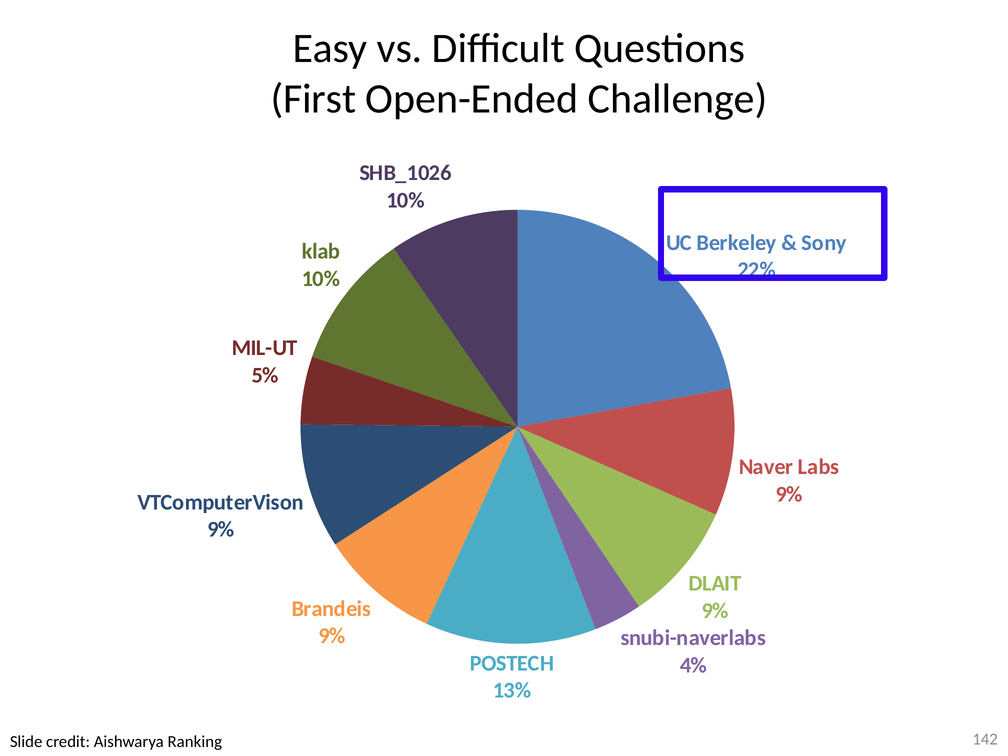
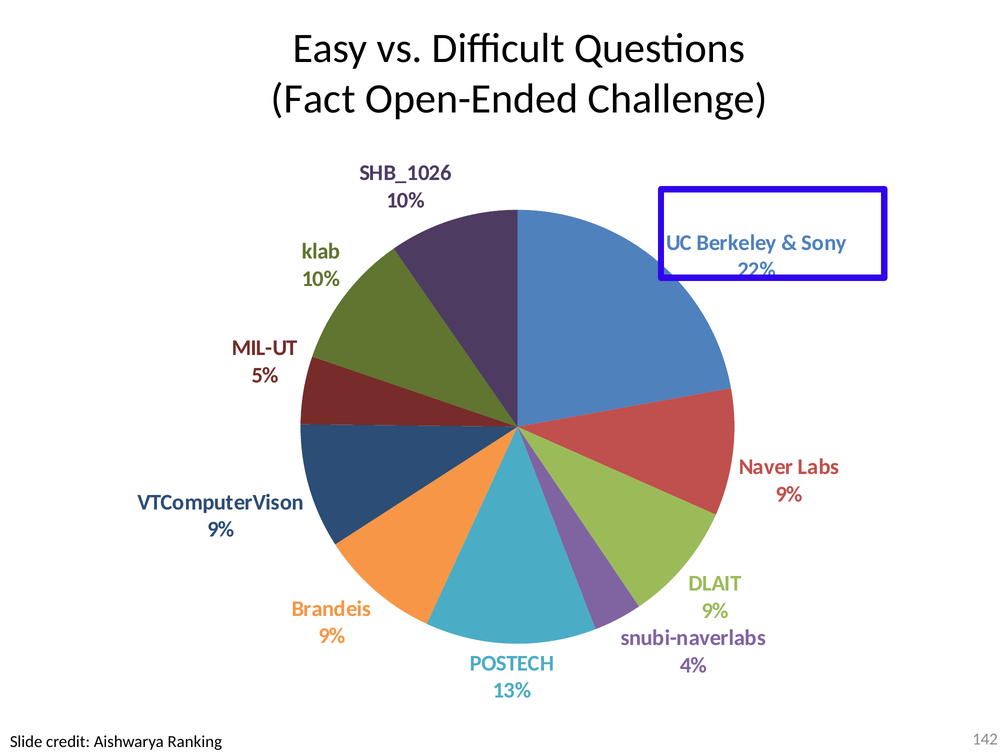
First: First -> Fact (313, 99)
